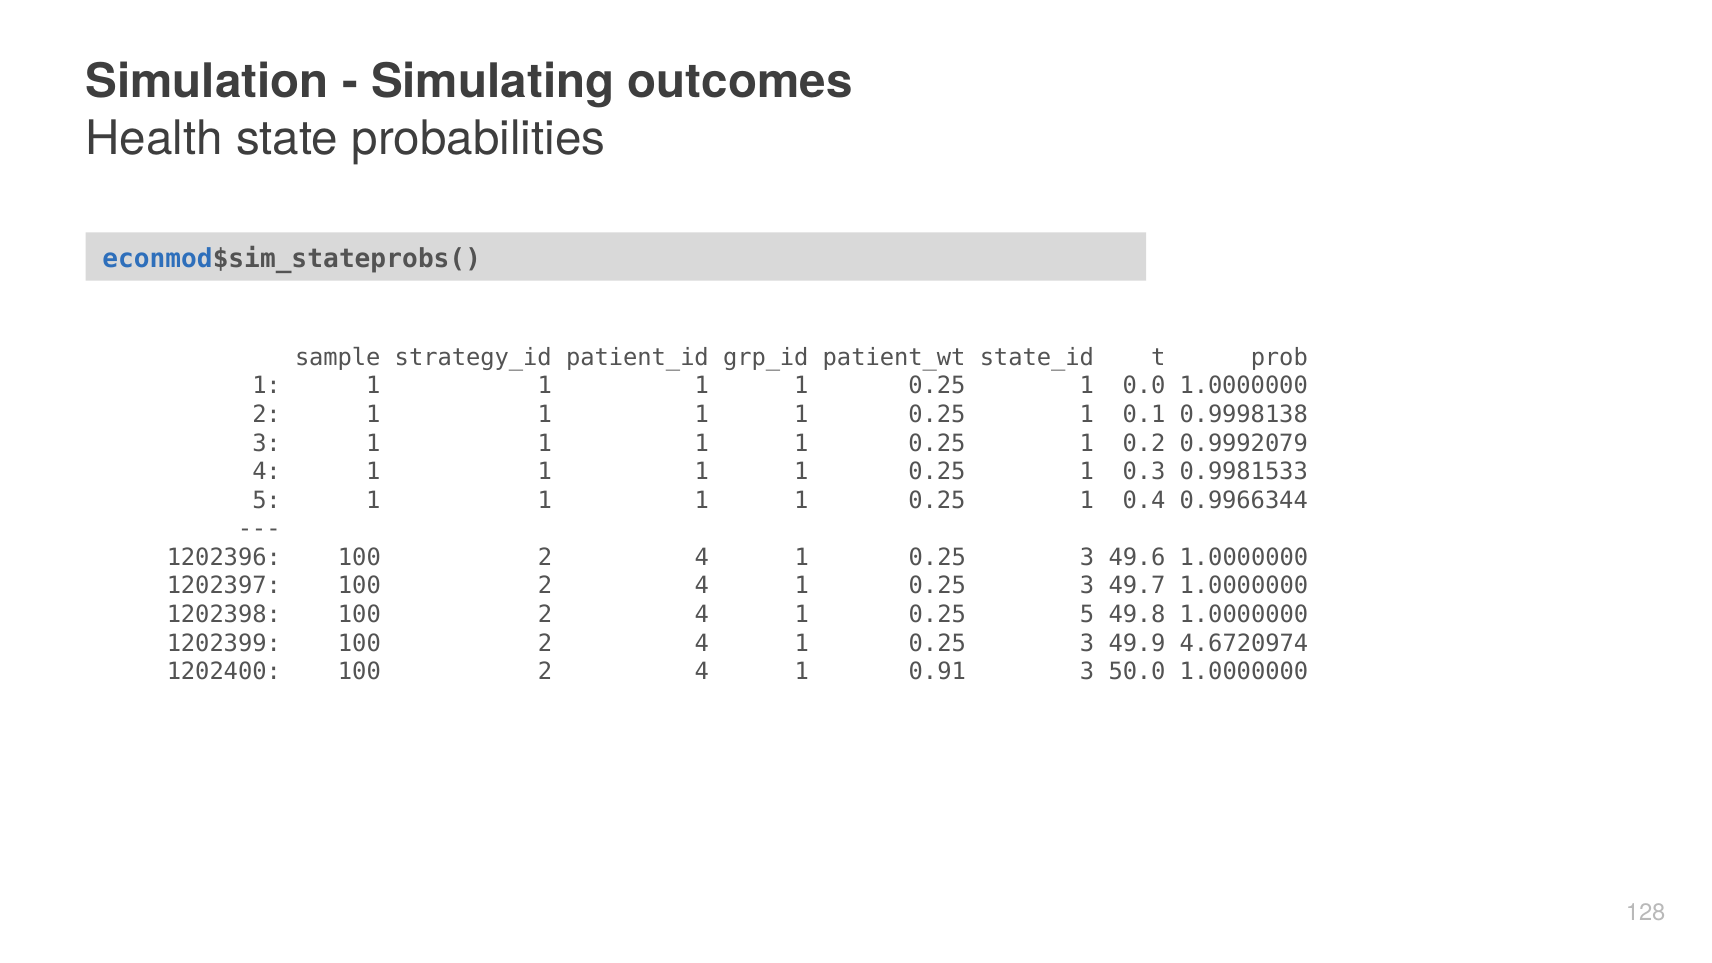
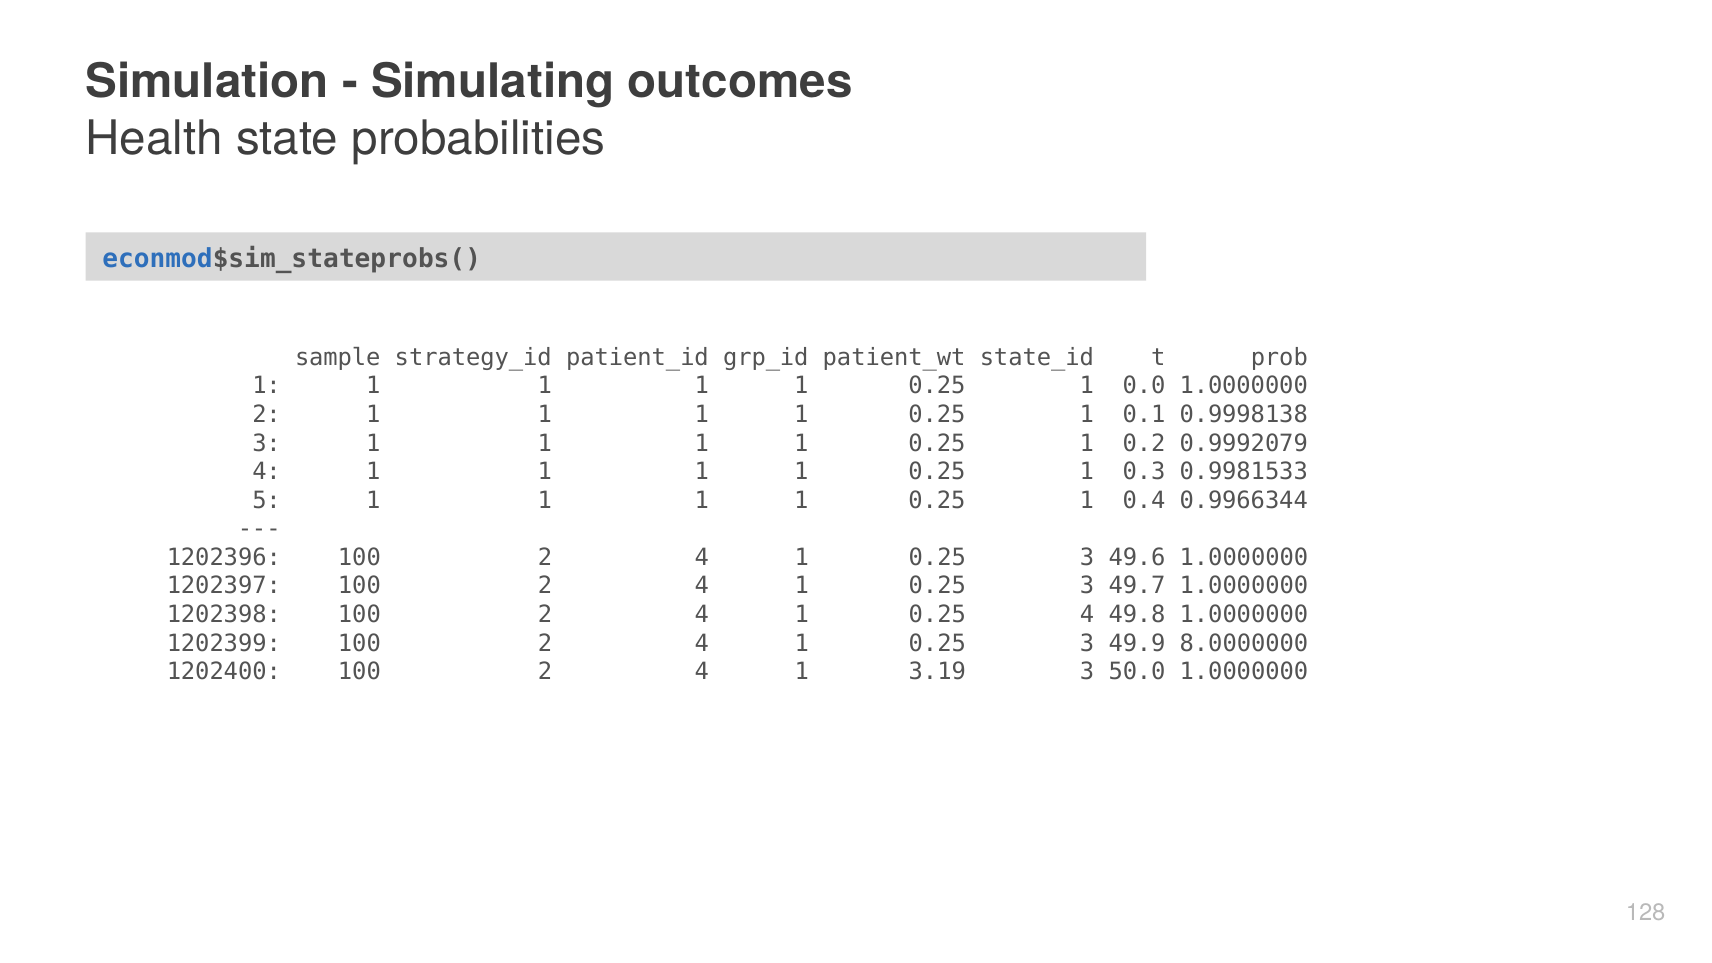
0.25 5: 5 -> 4 (1087, 615)
4.6720974: 4.6720974 -> 8.0000000 (1244, 643)
0.91: 0.91 -> 3.19 (937, 672)
